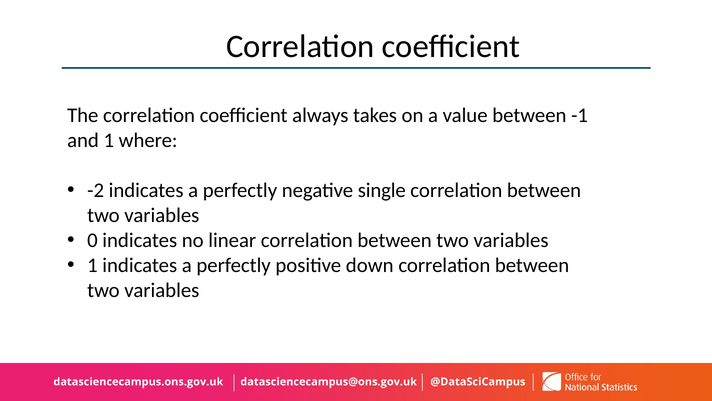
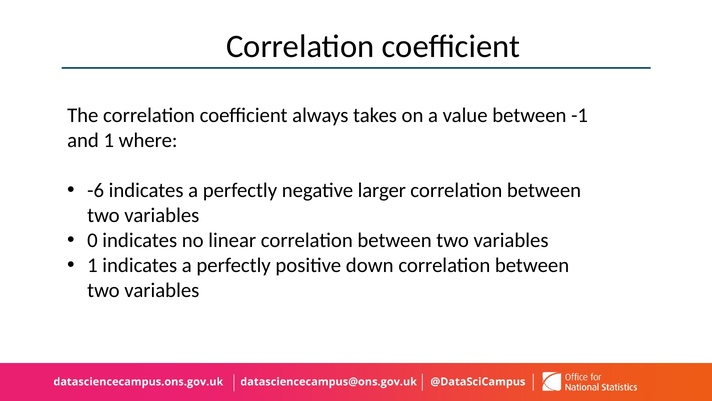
-2: -2 -> -6 (96, 190)
single: single -> larger (382, 190)
